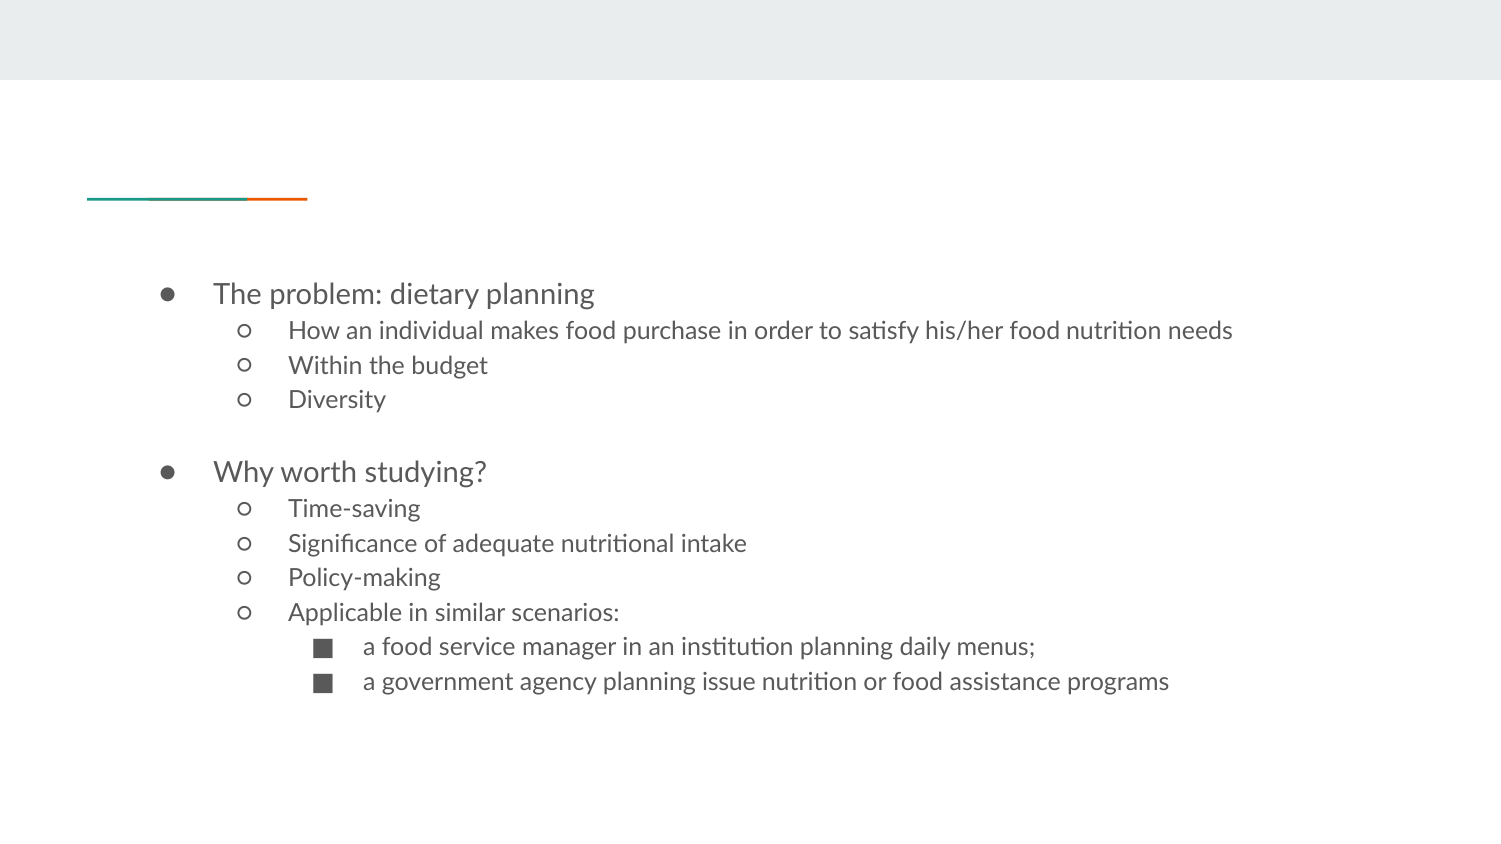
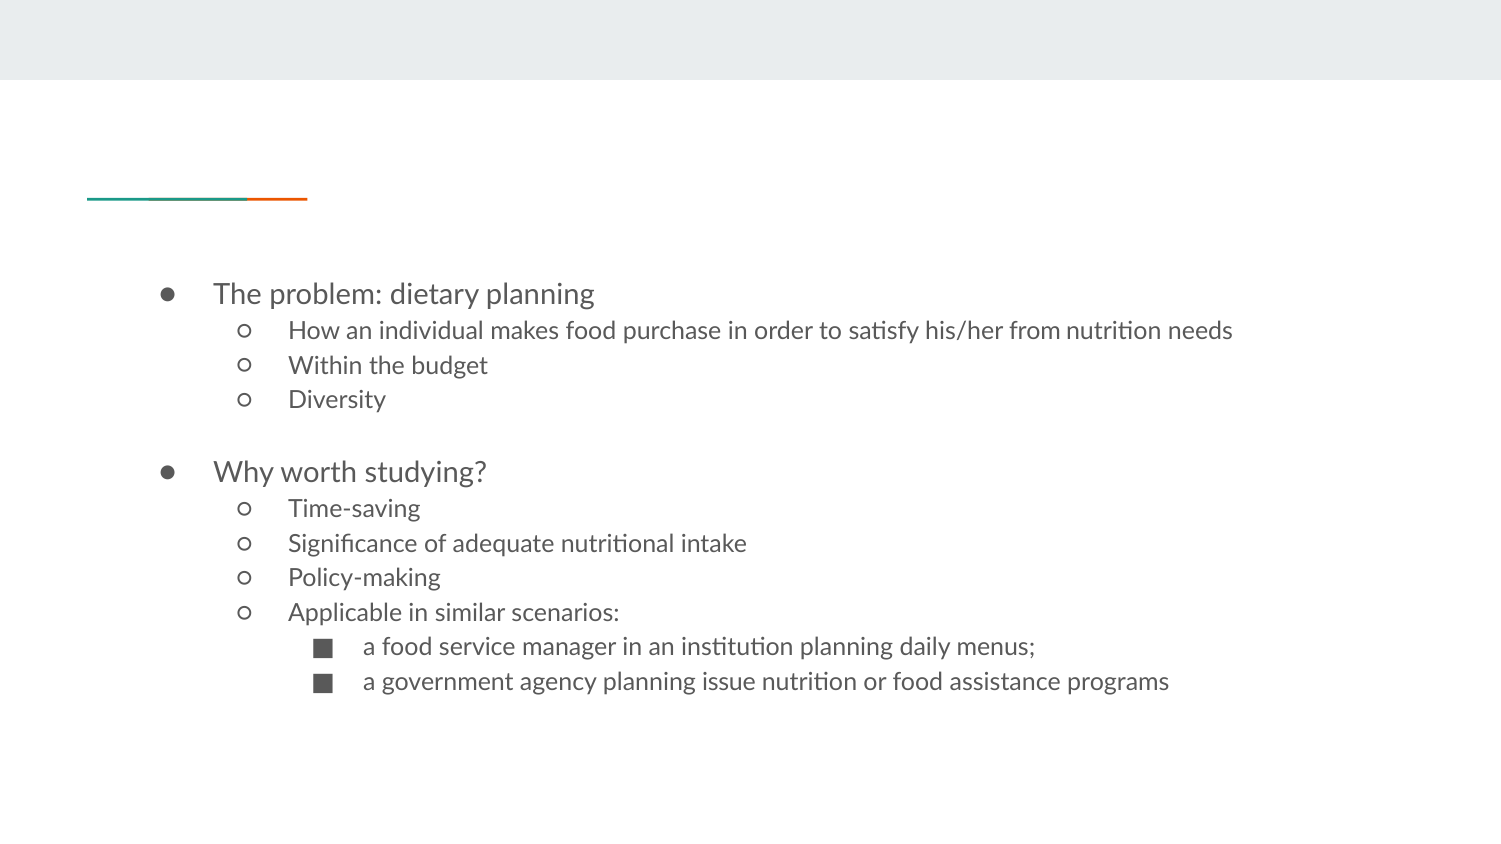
his/her food: food -> from (1035, 331)
